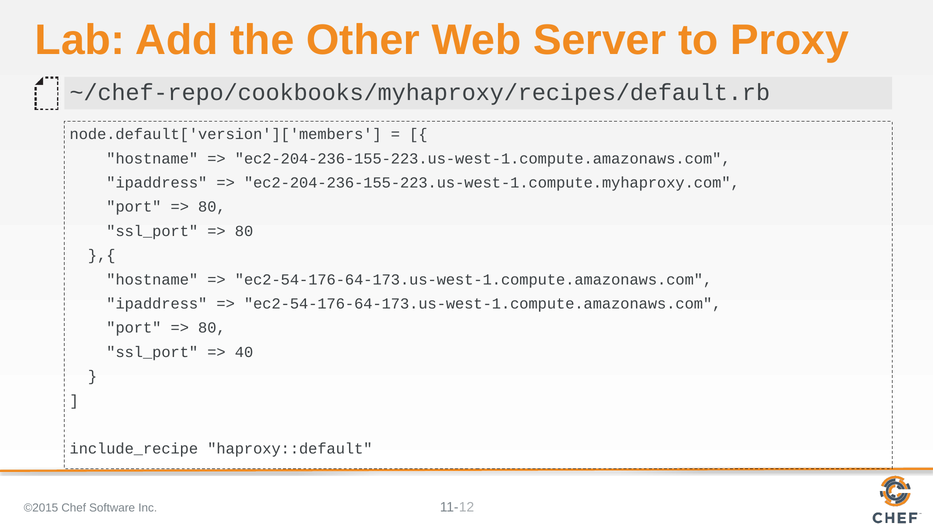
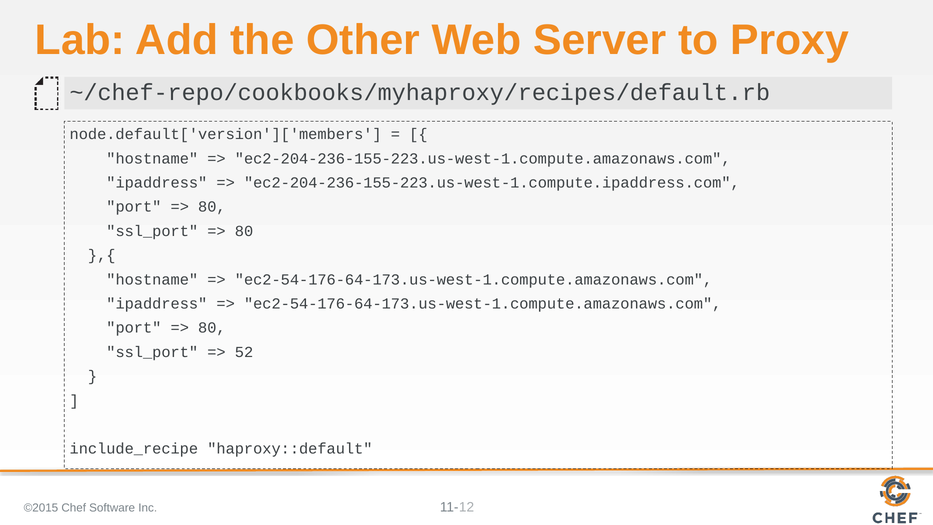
ec2-204-236-155-223.us-west-1.compute.myhaproxy.com: ec2-204-236-155-223.us-west-1.compute.myhaproxy.com -> ec2-204-236-155-223.us-west-1.compute.ipaddress.com (492, 183)
40: 40 -> 52 (244, 352)
